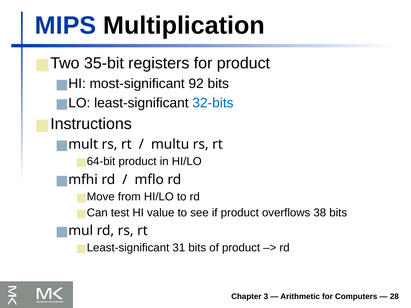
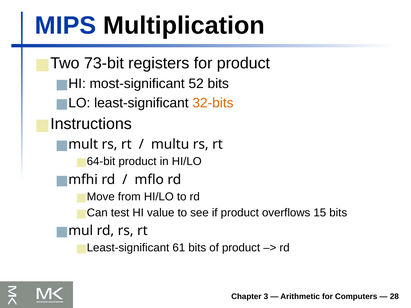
35-bit: 35-bit -> 73-bit (104, 63)
92: 92 -> 52 (196, 84)
32-bits colour: blue -> orange (213, 103)
38: 38 -> 15 (320, 213)
31: 31 -> 61 (179, 248)
